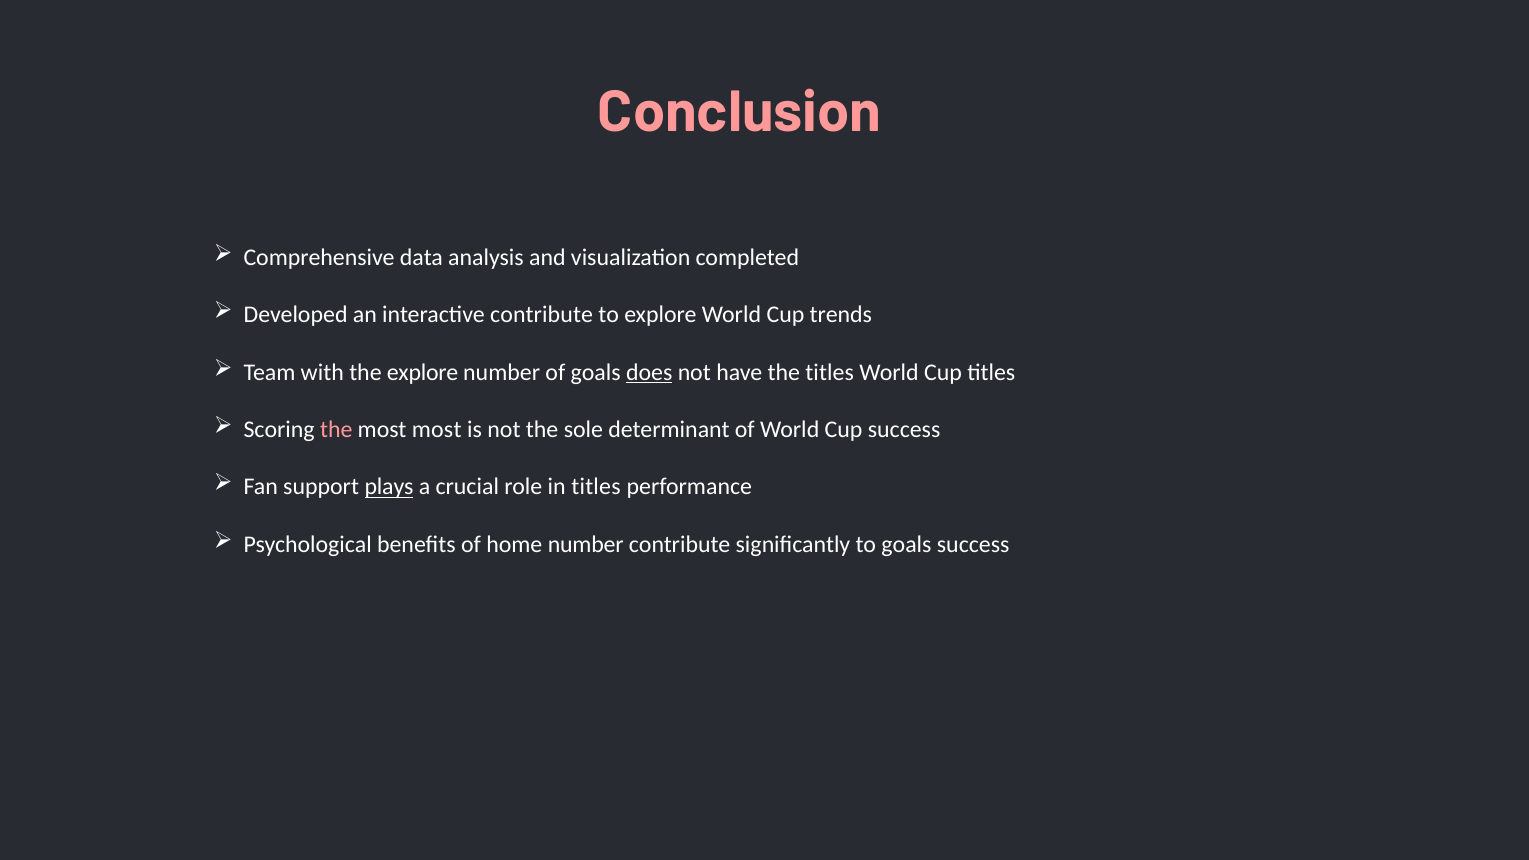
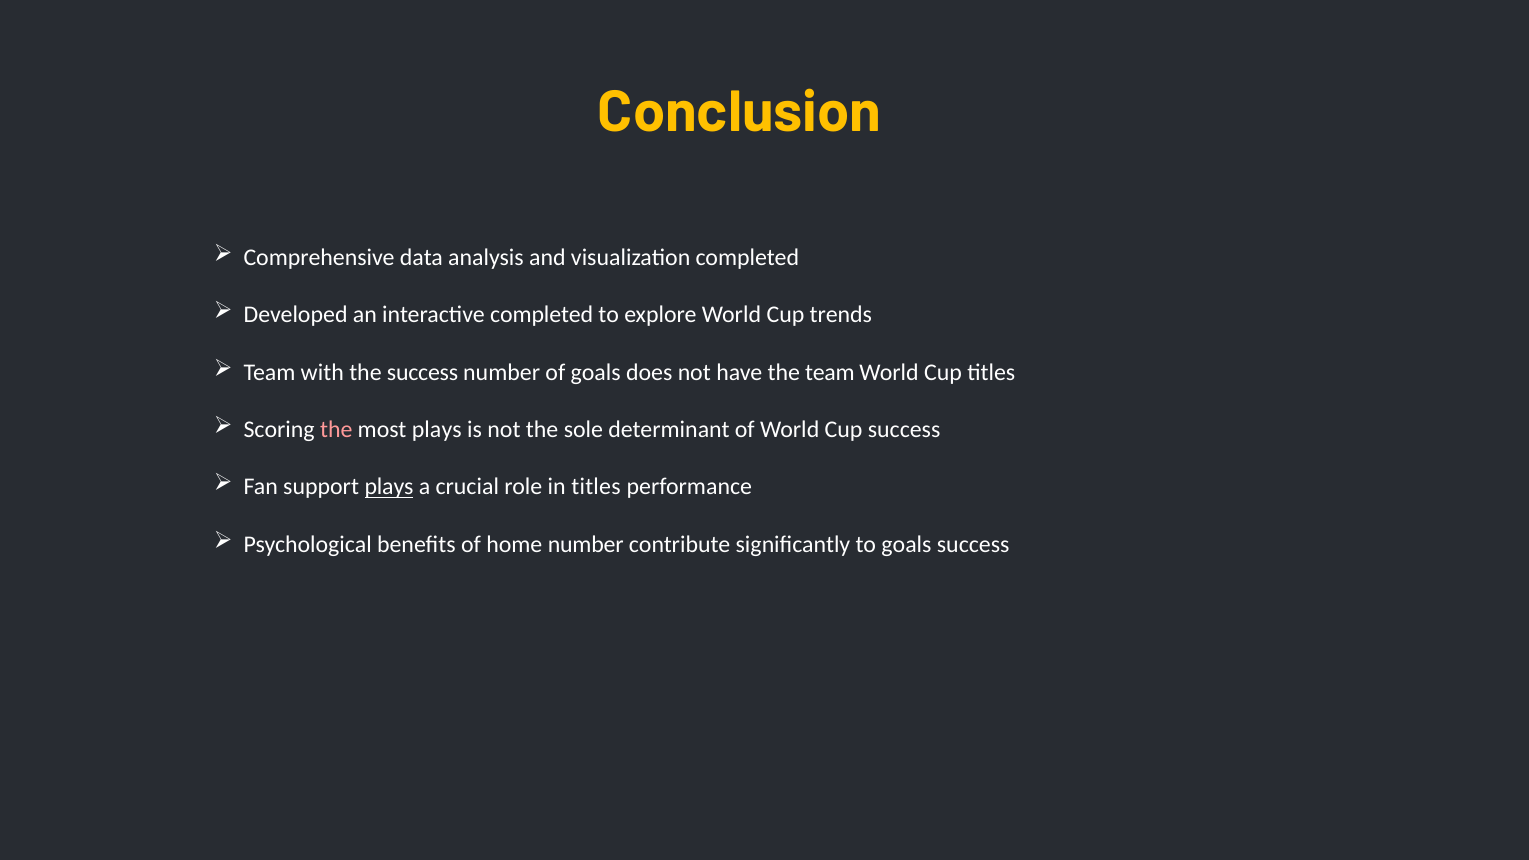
Conclusion colour: pink -> yellow (740, 113)
interactive contribute: contribute -> completed (542, 315)
the explore: explore -> success (423, 372)
does underline: present -> none (649, 372)
the titles: titles -> team (830, 372)
most most: most -> plays (437, 430)
